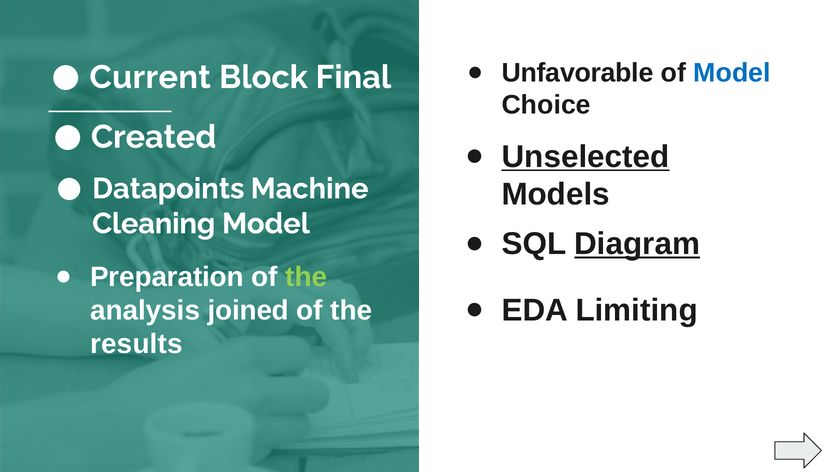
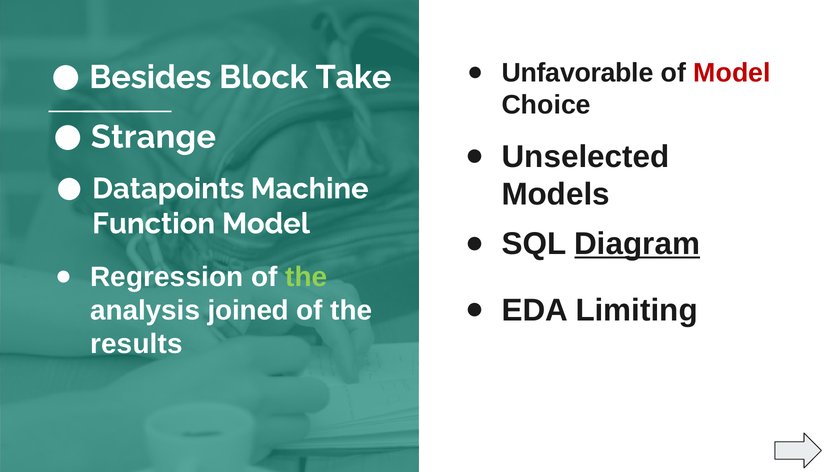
Model colour: blue -> red (732, 73)
Current: Current -> Besides (150, 77)
Final: Final -> Take (354, 77)
Created: Created -> Strange (153, 137)
Unselected underline: present -> none (585, 156)
Cleaning: Cleaning -> Function (154, 223)
Preparation: Preparation -> Regression (167, 277)
